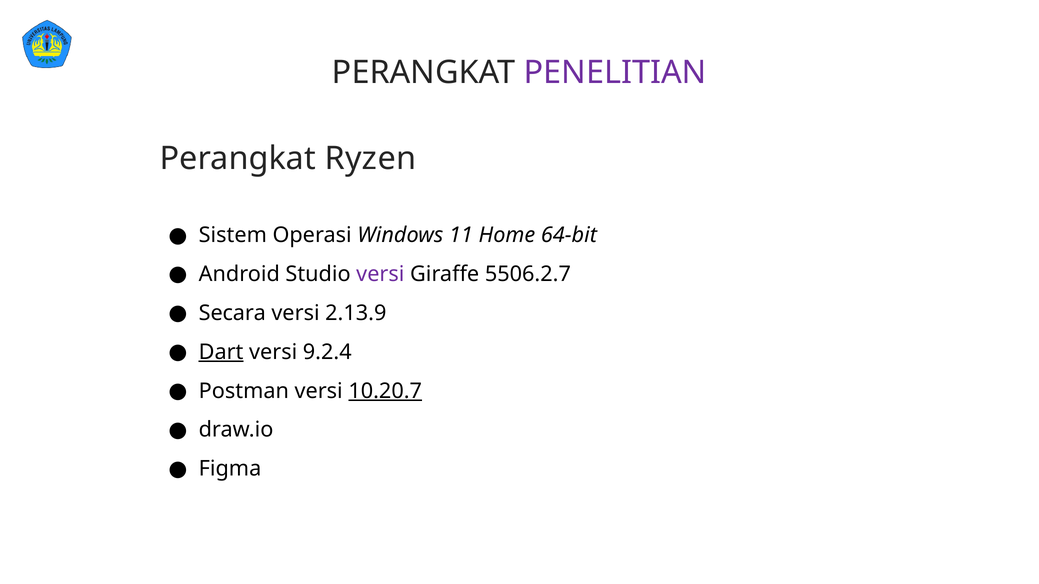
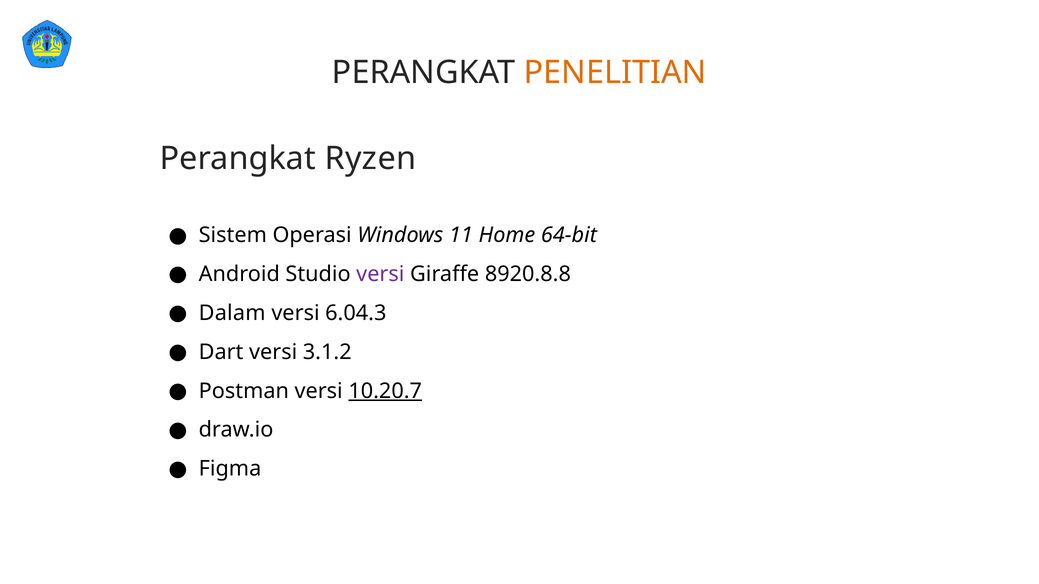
PENELITIAN colour: purple -> orange (615, 73)
5506.2.7: 5506.2.7 -> 8920.8.8 (528, 274)
Secara: Secara -> Dalam (232, 313)
2.13.9: 2.13.9 -> 6.04.3 (356, 313)
Dart underline: present -> none (221, 352)
9.2.4: 9.2.4 -> 3.1.2 (327, 352)
